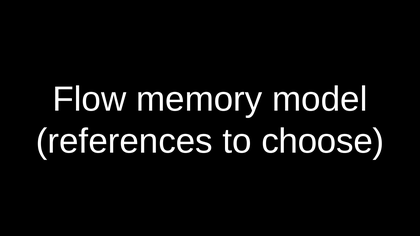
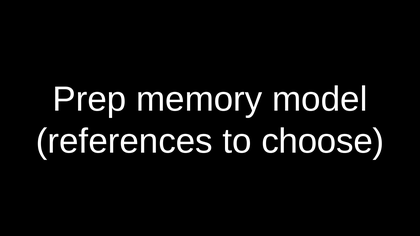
Flow: Flow -> Prep (89, 100)
